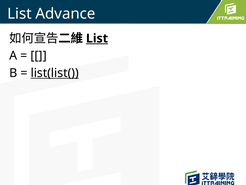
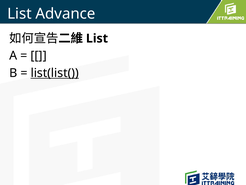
List underline: present -> none (97, 38)
